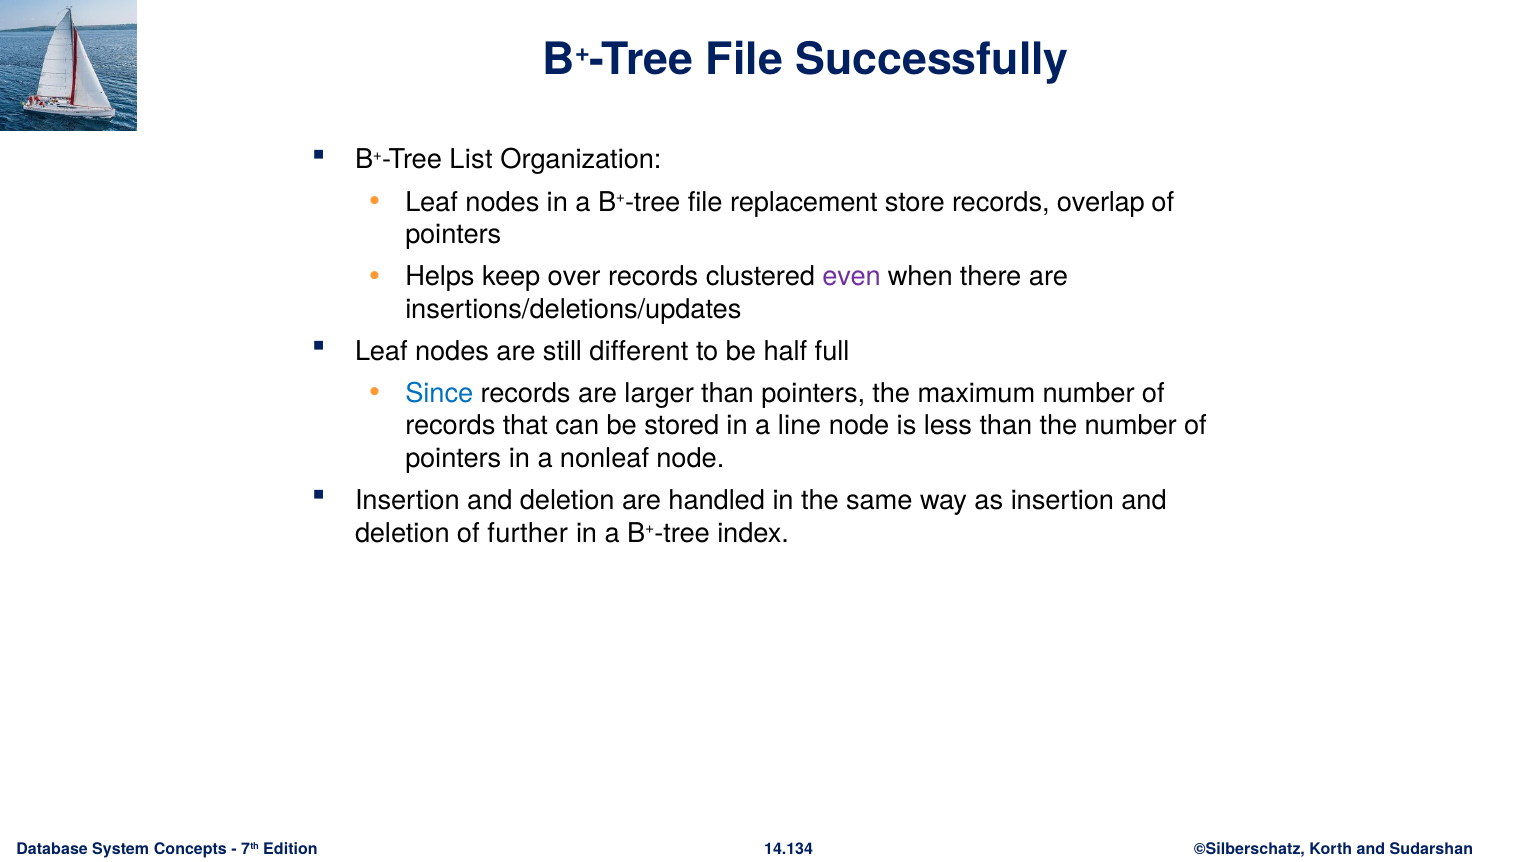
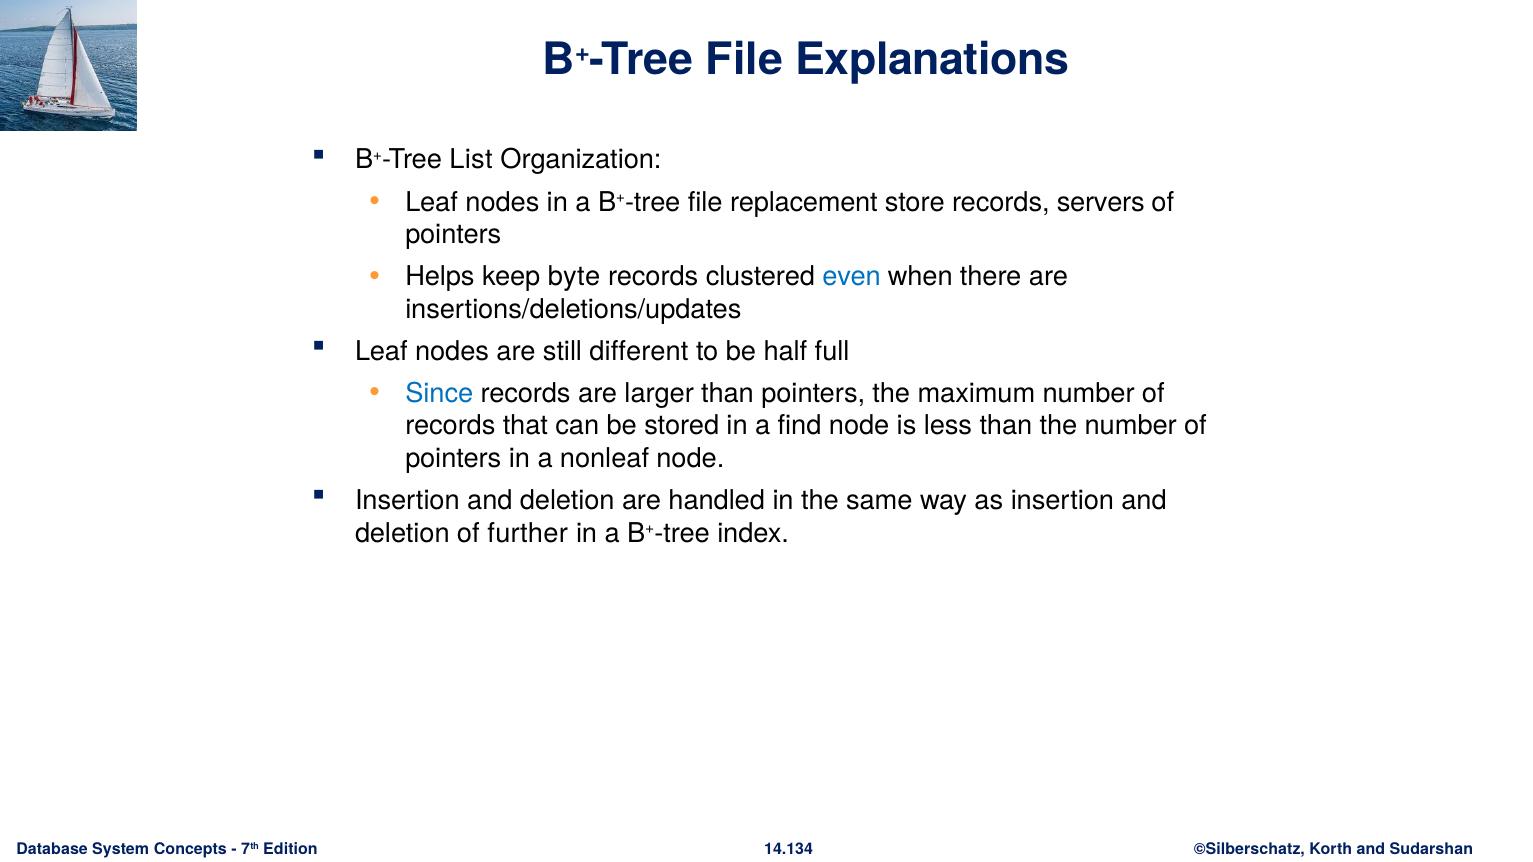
Successfully: Successfully -> Explanations (932, 60)
overlap: overlap -> servers (1101, 202)
over: over -> byte (574, 277)
even colour: purple -> blue (852, 277)
line: line -> find (800, 426)
